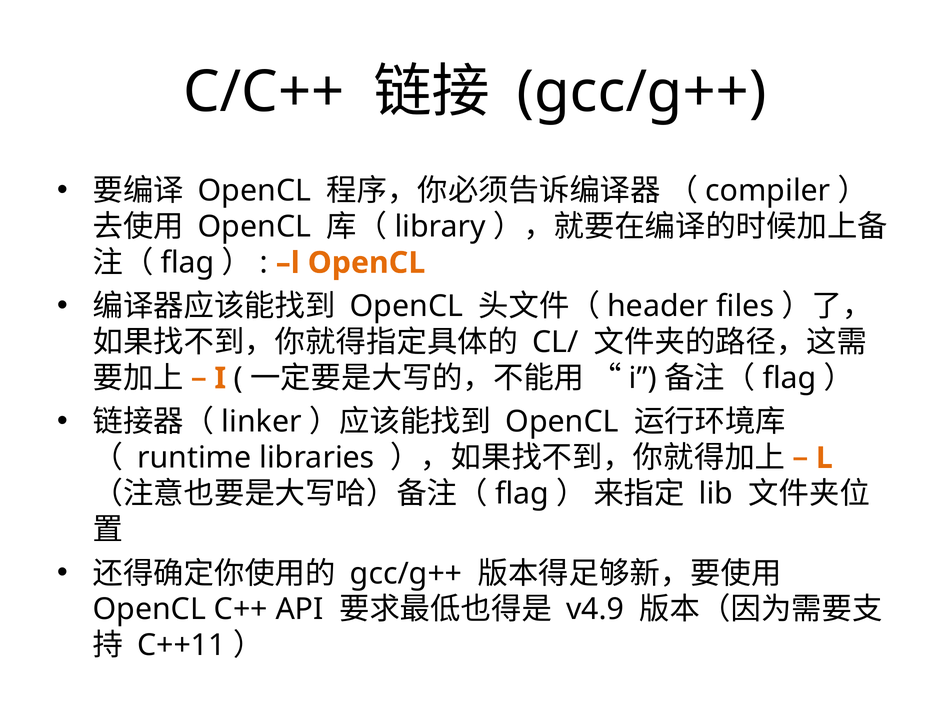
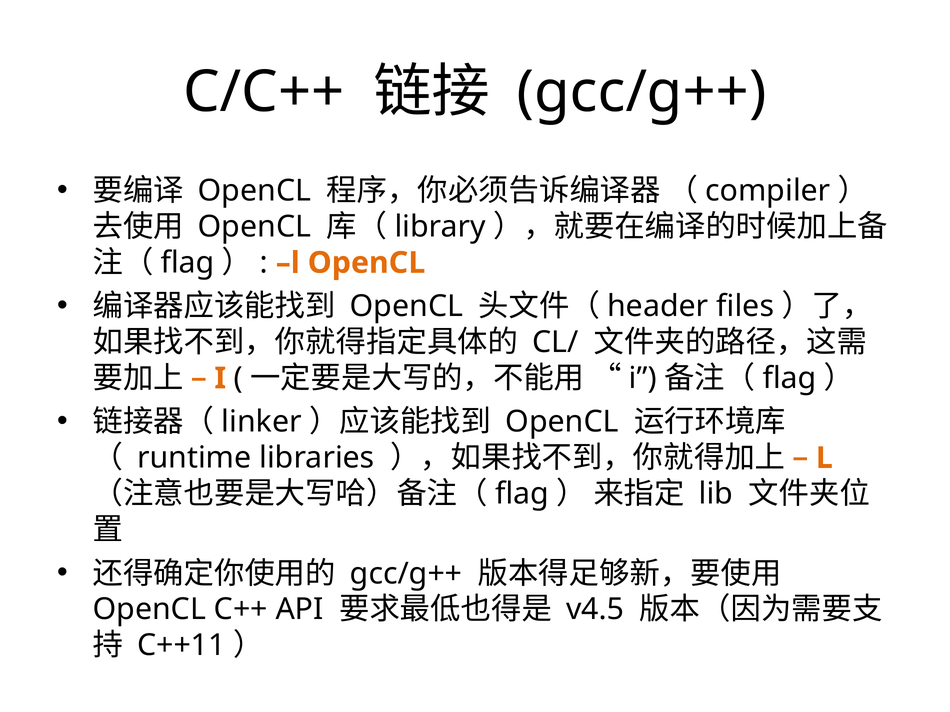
v4.9: v4.9 -> v4.5 (595, 610)
